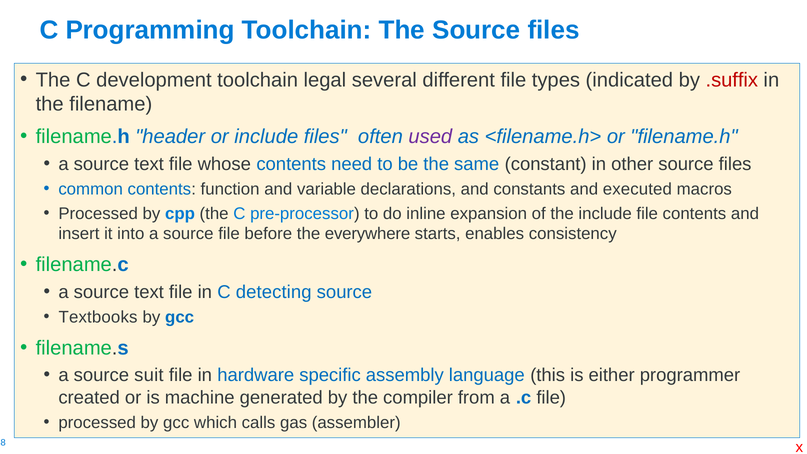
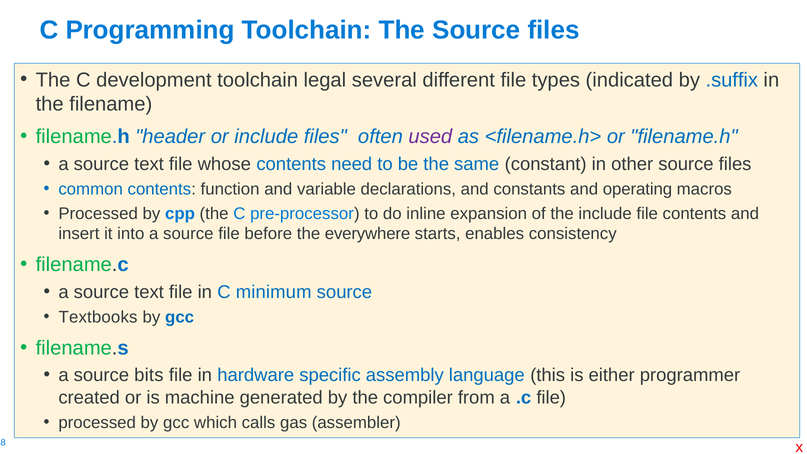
.suffix colour: red -> blue (732, 80)
executed: executed -> operating (637, 189)
detecting: detecting -> minimum (274, 292)
suit: suit -> bits (149, 375)
